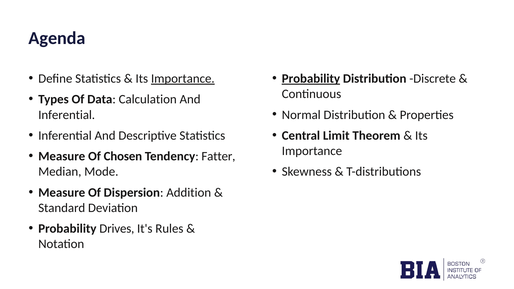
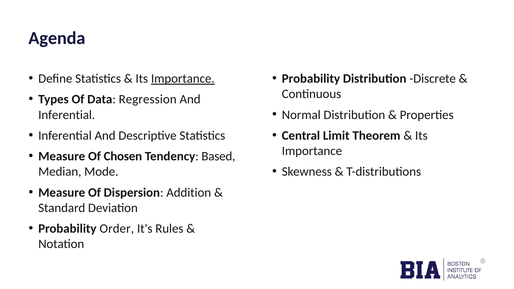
Probability underline: present -> none (311, 79)
Calculation: Calculation -> Regression (148, 99)
Fatter: Fatter -> Based (218, 156)
Drives: Drives -> Order (117, 229)
